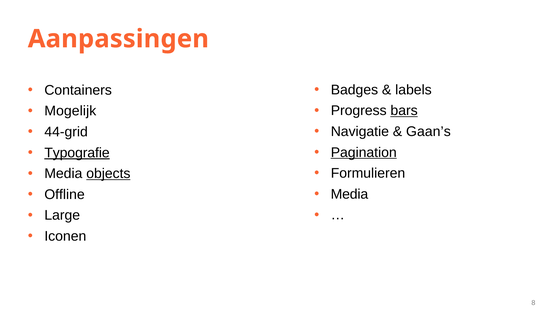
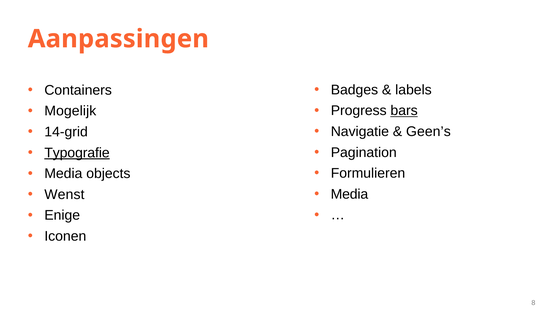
Gaan’s: Gaan’s -> Geen’s (428, 132)
44-grid: 44-grid -> 14-grid (66, 132)
Pagination underline: present -> none (364, 153)
objects underline: present -> none (108, 174)
Offline: Offline -> Wenst (64, 195)
Large: Large -> Enige (62, 216)
